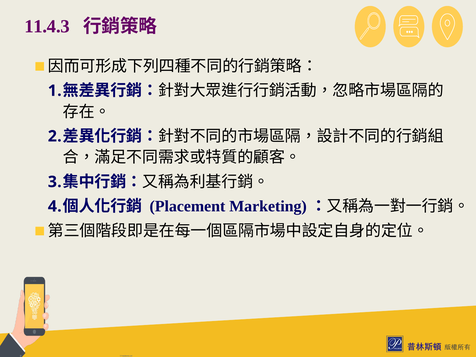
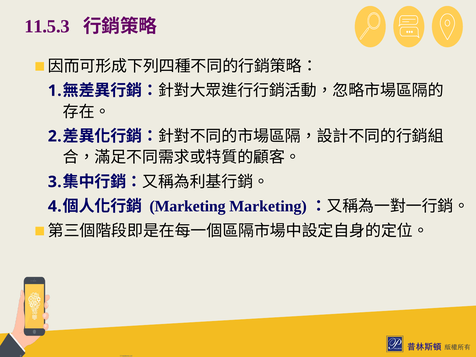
11.4.3: 11.4.3 -> 11.5.3 (47, 26)
Placement: Placement -> Marketing (188, 206)
